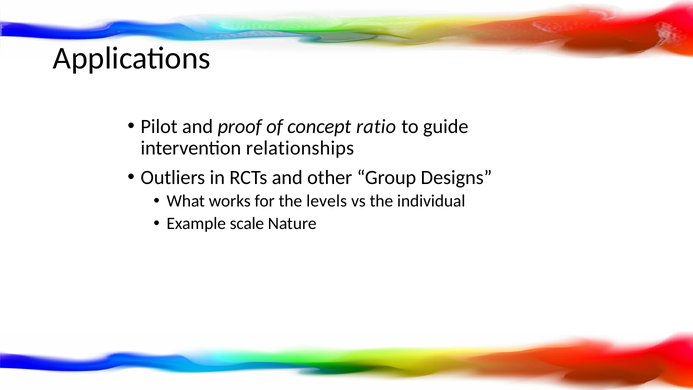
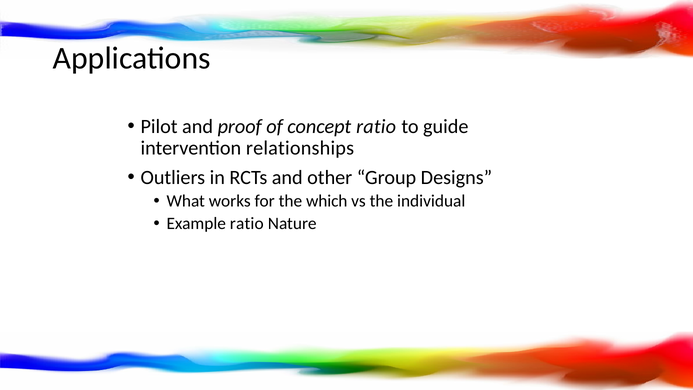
levels: levels -> which (327, 201)
Example scale: scale -> ratio (247, 223)
